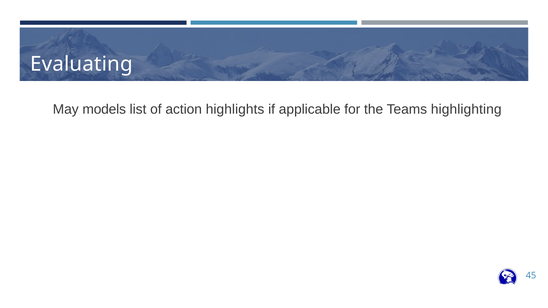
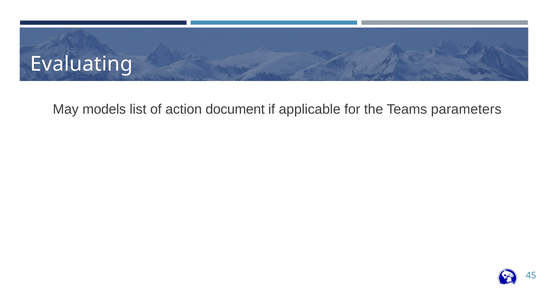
highlights: highlights -> document (235, 109)
highlighting: highlighting -> parameters (466, 109)
